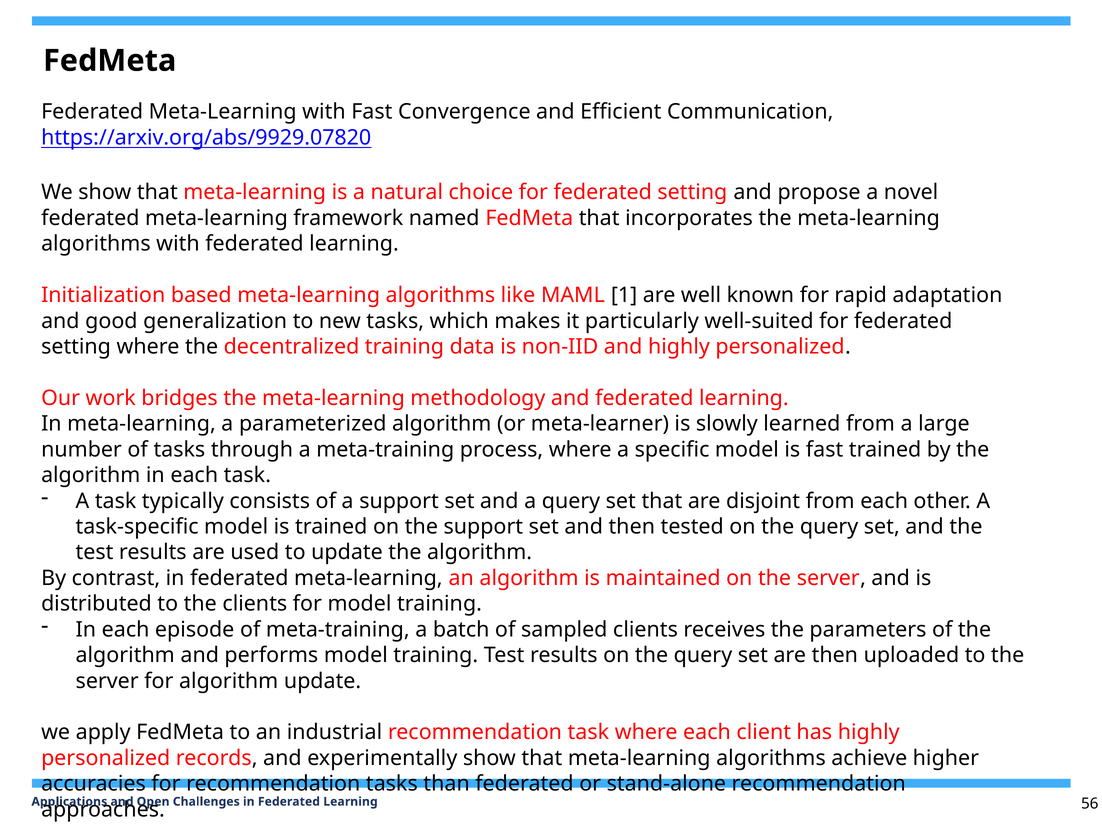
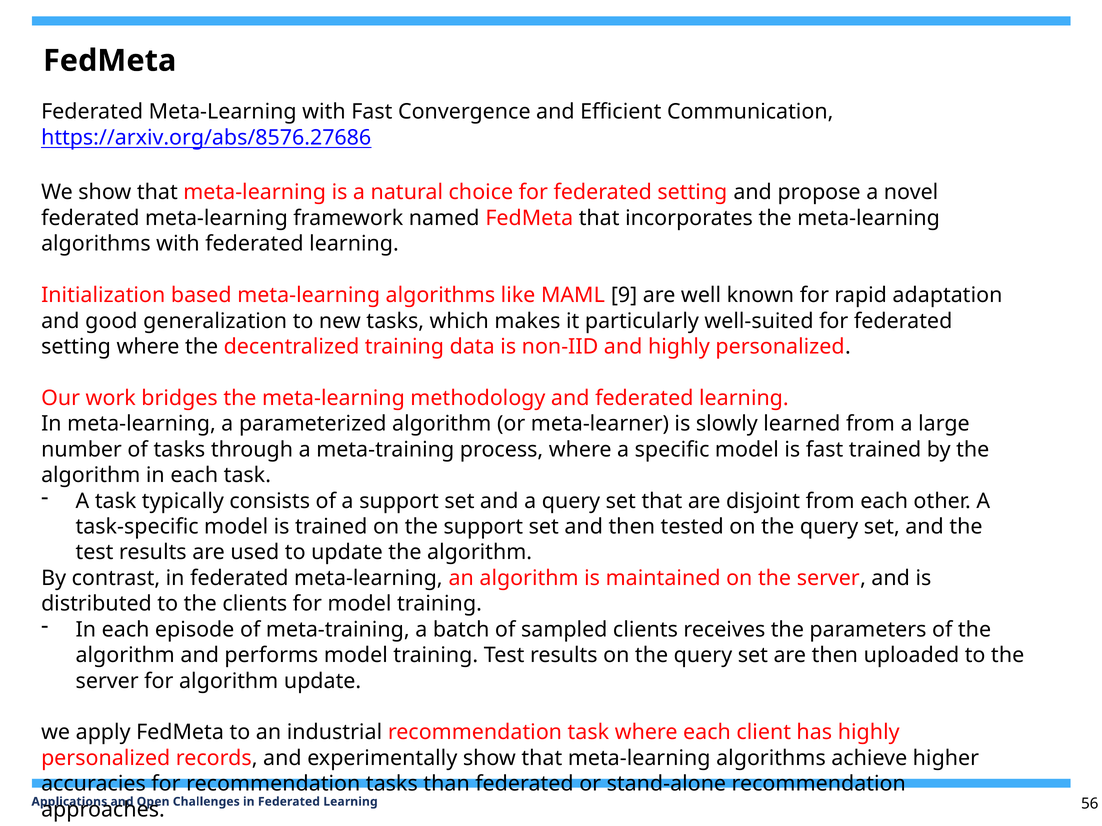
https://arxiv.org/abs/9929.07820: https://arxiv.org/abs/9929.07820 -> https://arxiv.org/abs/8576.27686 (206, 138)
1: 1 -> 9 (624, 295)
